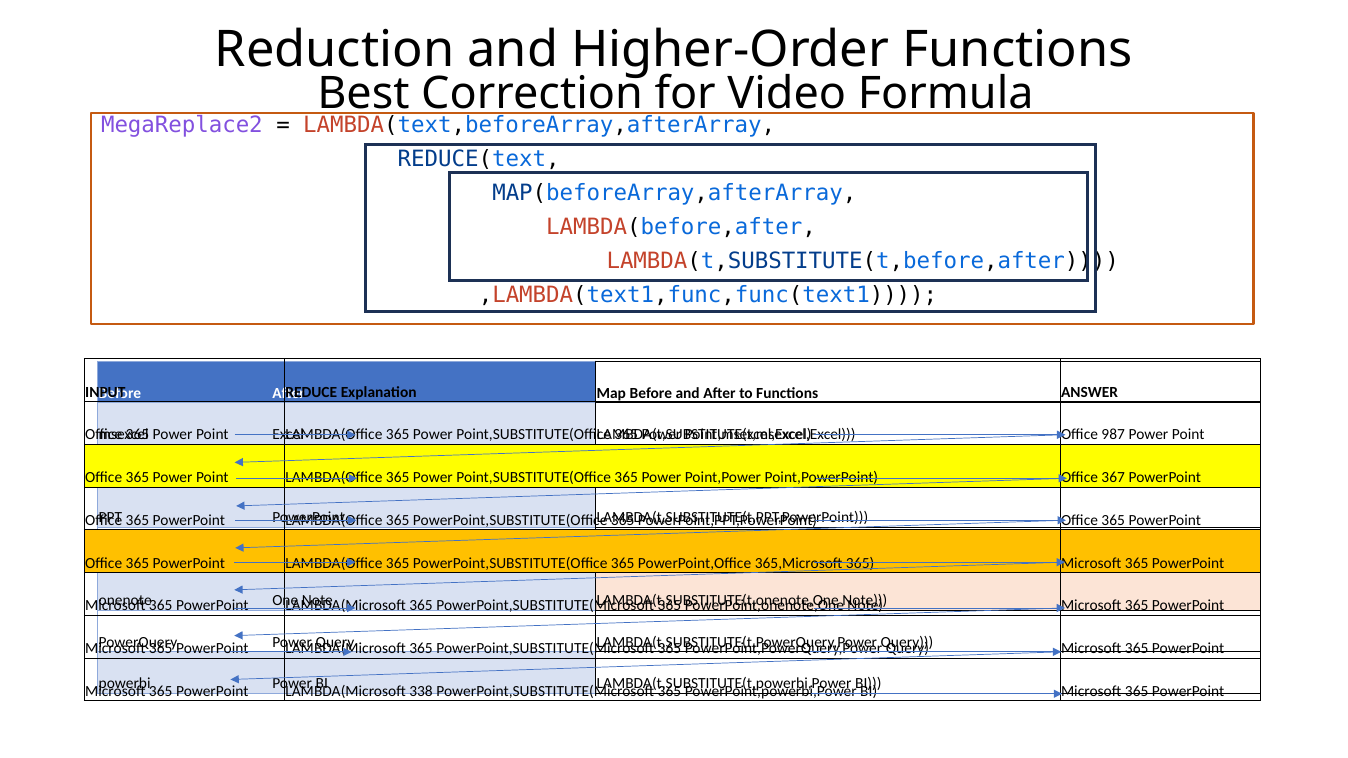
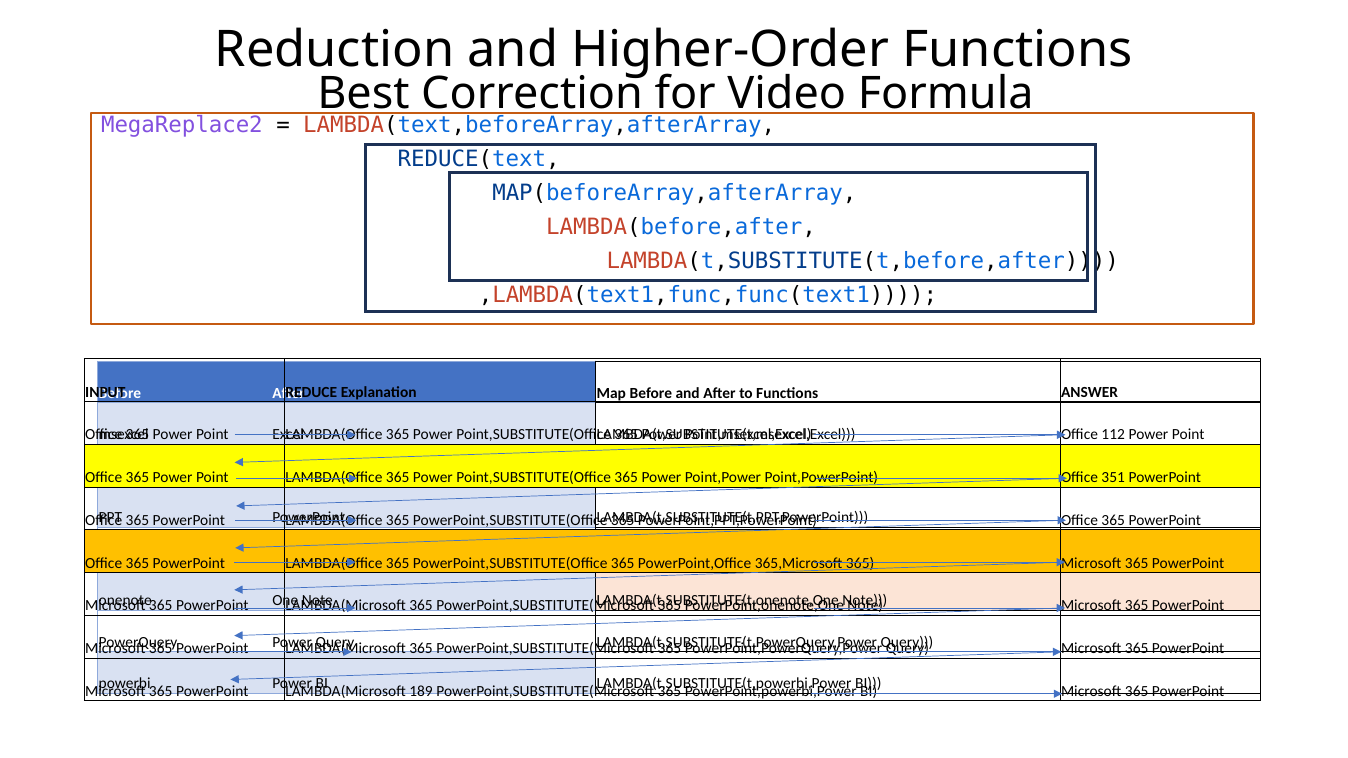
987: 987 -> 112 (1113, 435)
367: 367 -> 351 (1113, 478)
338: 338 -> 189 (421, 692)
